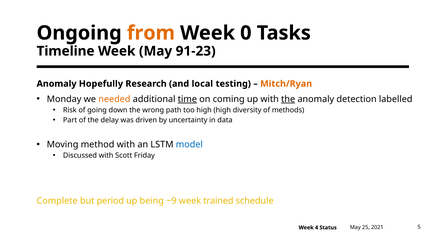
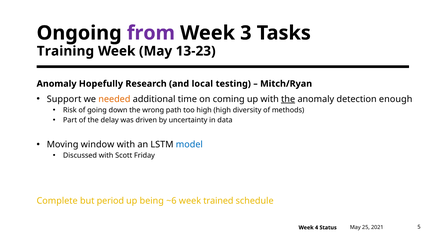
from colour: orange -> purple (151, 33)
0: 0 -> 3 (246, 33)
Timeline: Timeline -> Training (65, 51)
91-23: 91-23 -> 13-23 (196, 51)
Mitch/Ryan colour: orange -> black (286, 84)
Monday: Monday -> Support (64, 99)
time underline: present -> none (187, 99)
labelled: labelled -> enough (396, 99)
method: method -> window (98, 145)
~9: ~9 -> ~6 (171, 201)
